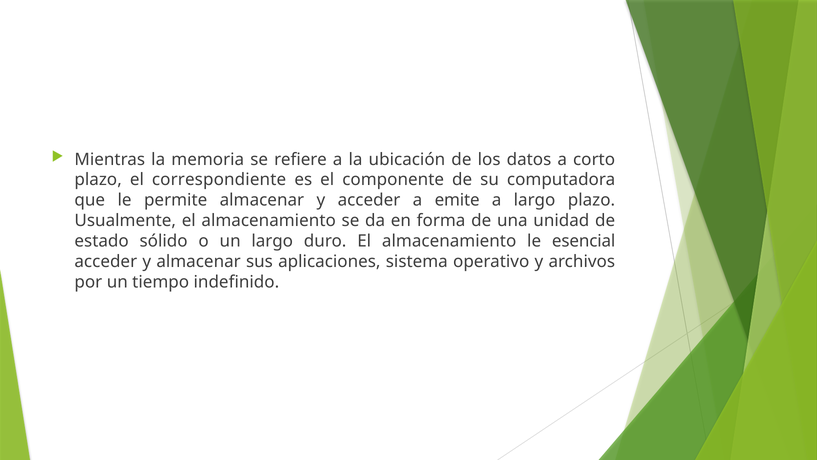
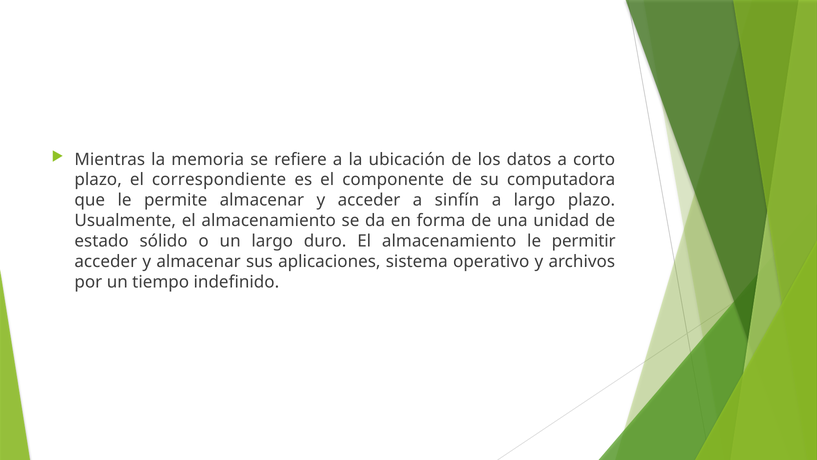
emite: emite -> sinfín (457, 200)
esencial: esencial -> permitir (584, 241)
